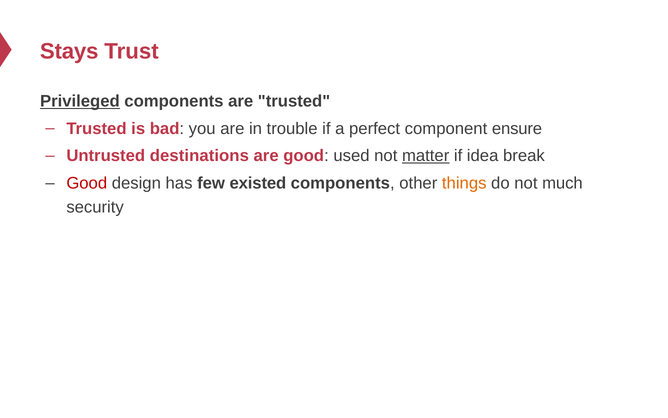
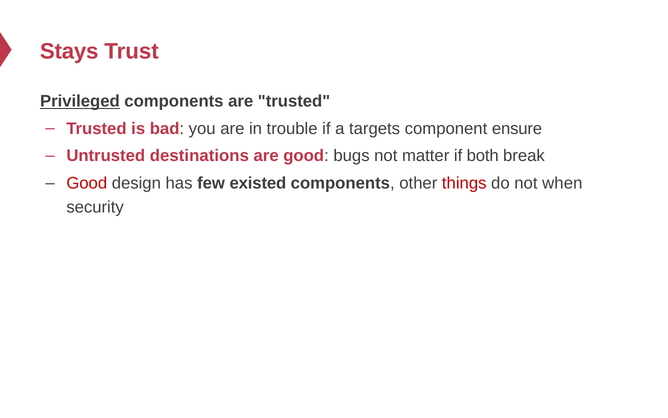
perfect: perfect -> targets (375, 128)
used: used -> bugs (352, 156)
matter underline: present -> none (426, 156)
idea: idea -> both (483, 156)
things colour: orange -> red (464, 183)
much: much -> when (562, 183)
